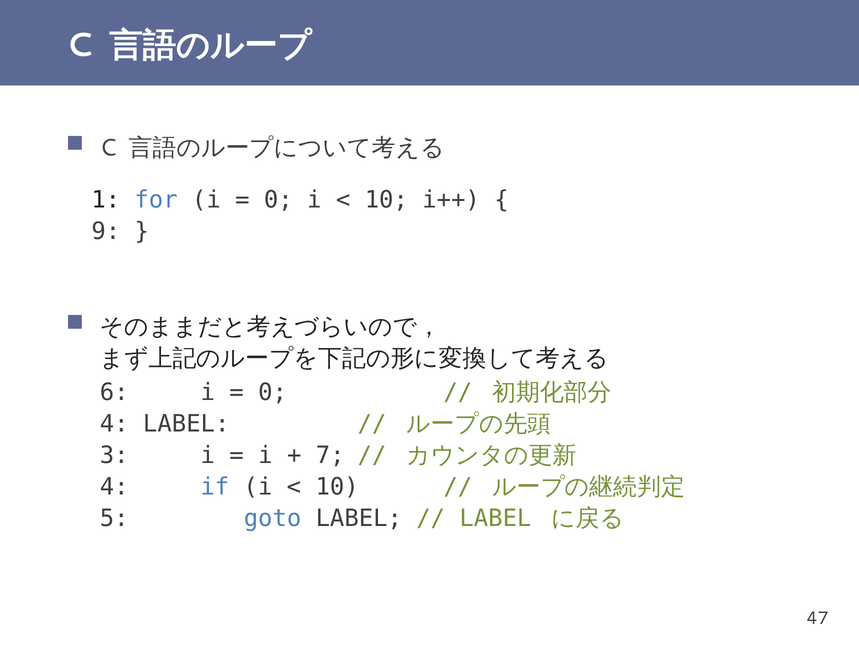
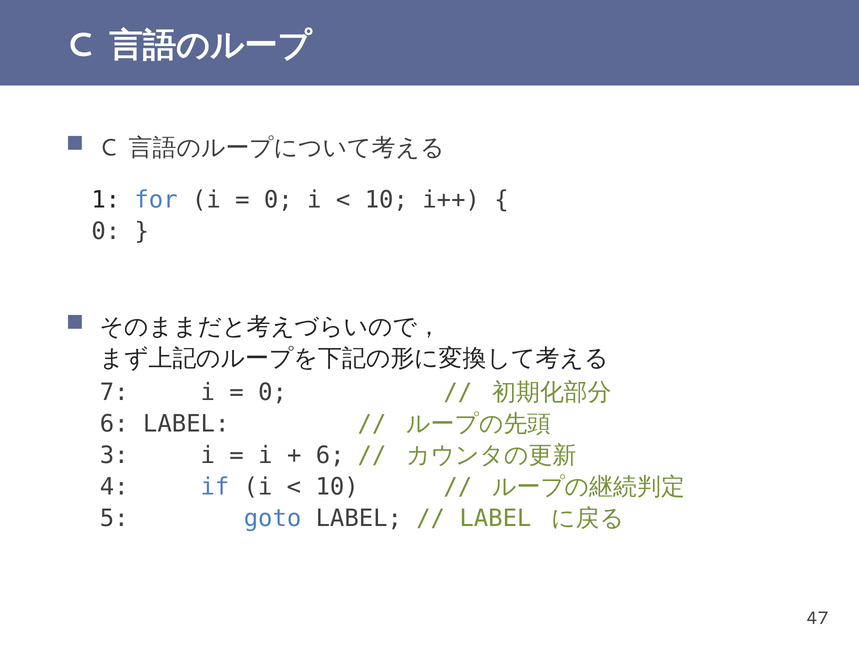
9: 9 -> 0 (106, 231)
6: 6 -> 7 (114, 392)
4: 4 -> 6 (114, 423)
7: 7 -> 6 (330, 455)
